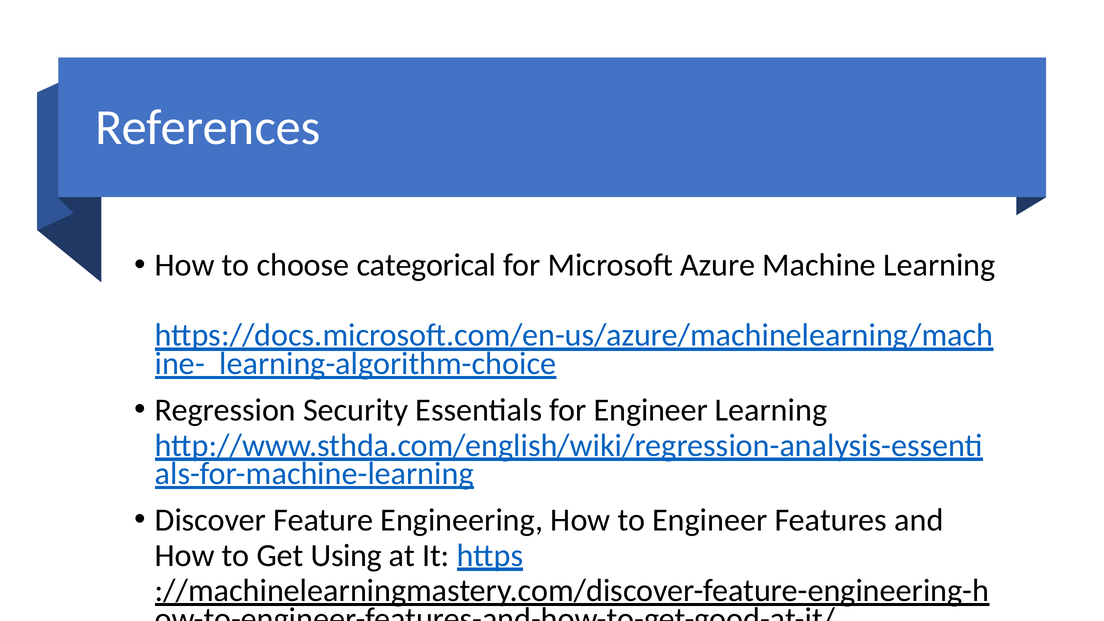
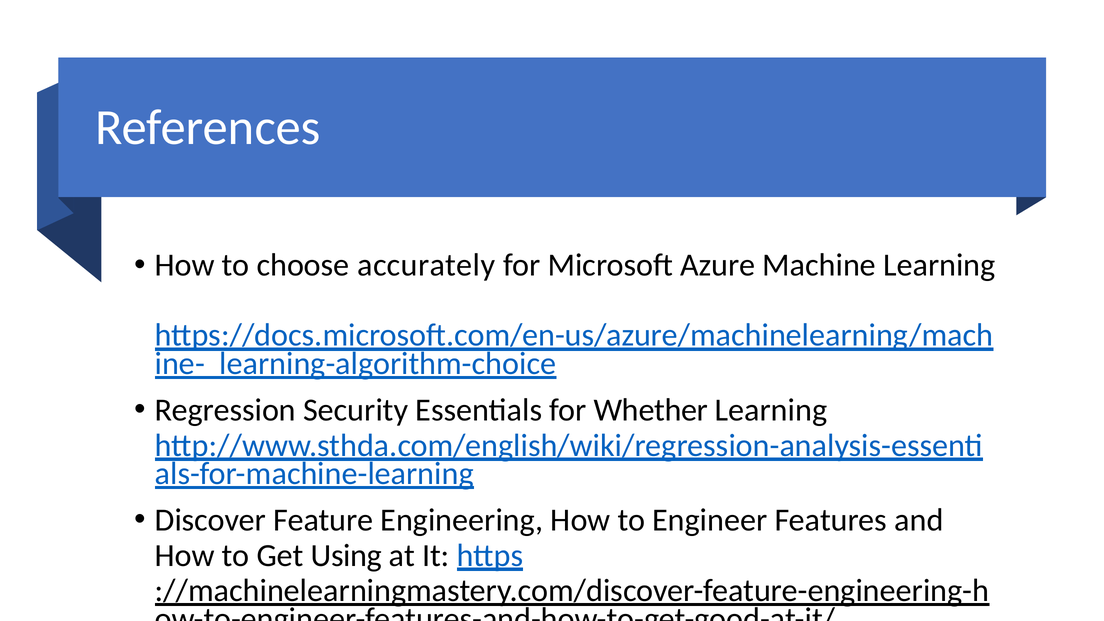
categorical: categorical -> accurately (426, 265)
for Engineer: Engineer -> Whether (651, 410)
